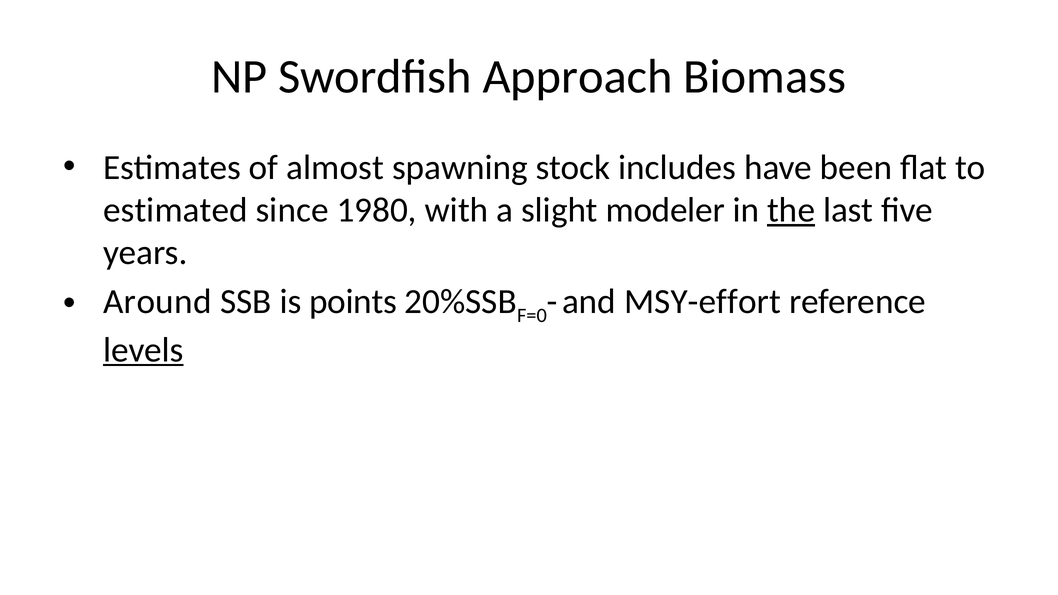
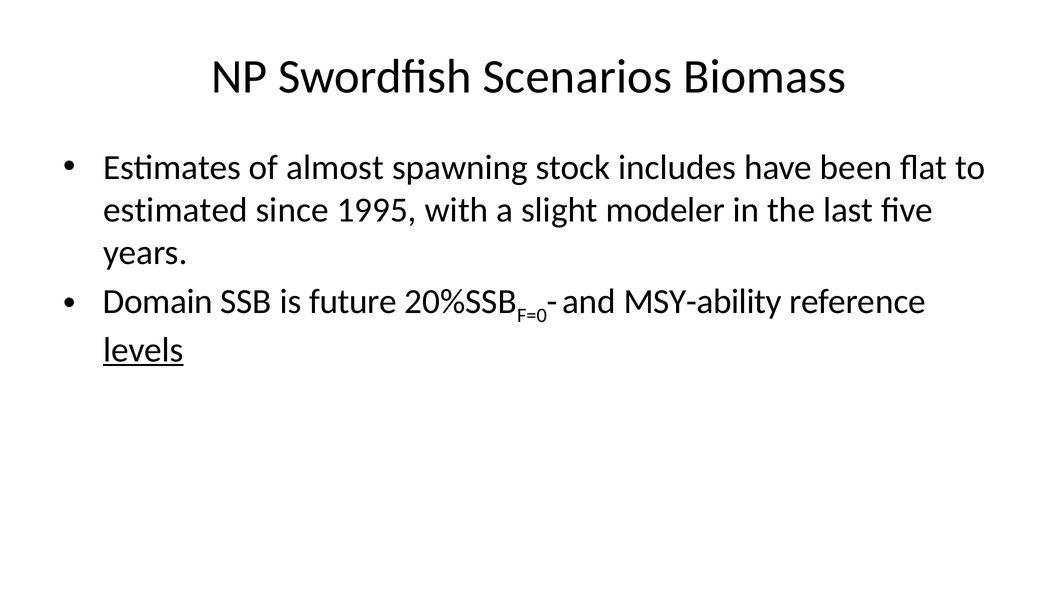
Approach: Approach -> Scenarios (577, 77)
1980: 1980 -> 1995 (377, 210)
the underline: present -> none (791, 210)
Around: Around -> Domain (158, 302)
points: points -> future (353, 302)
MSY-effort: MSY-effort -> MSY-ability (703, 302)
